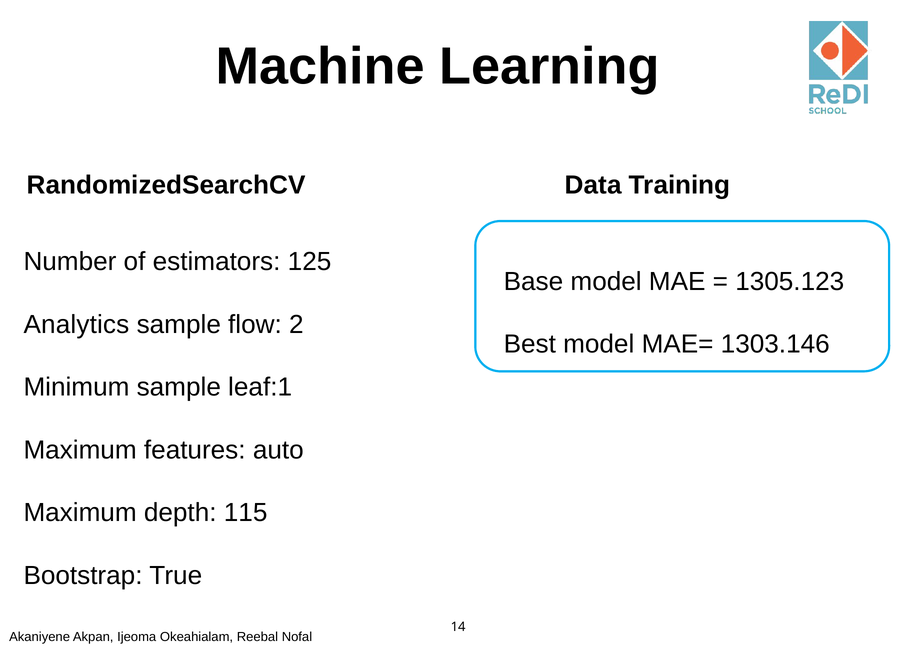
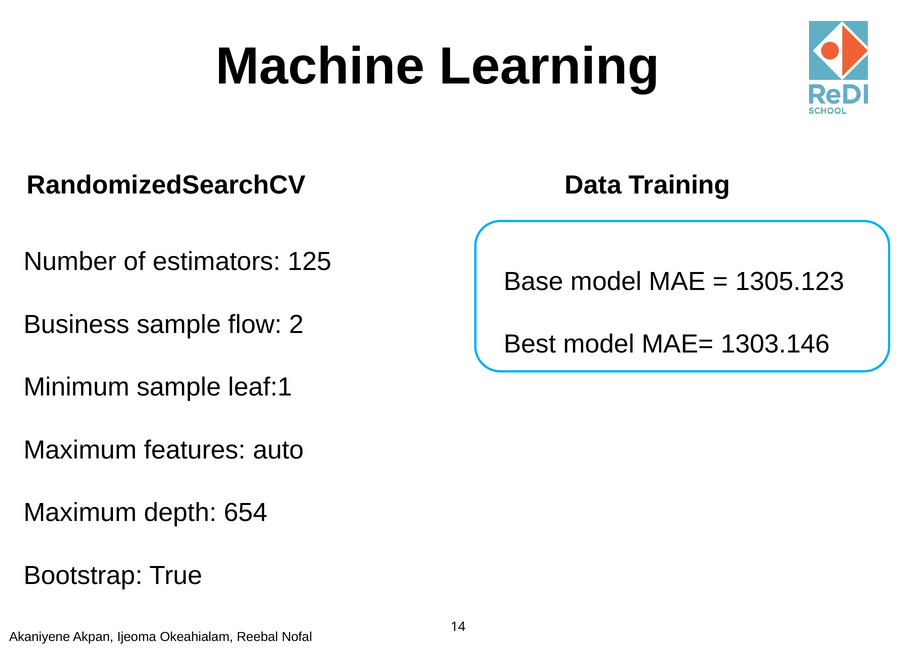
Analytics: Analytics -> Business (76, 325)
115: 115 -> 654 (246, 513)
